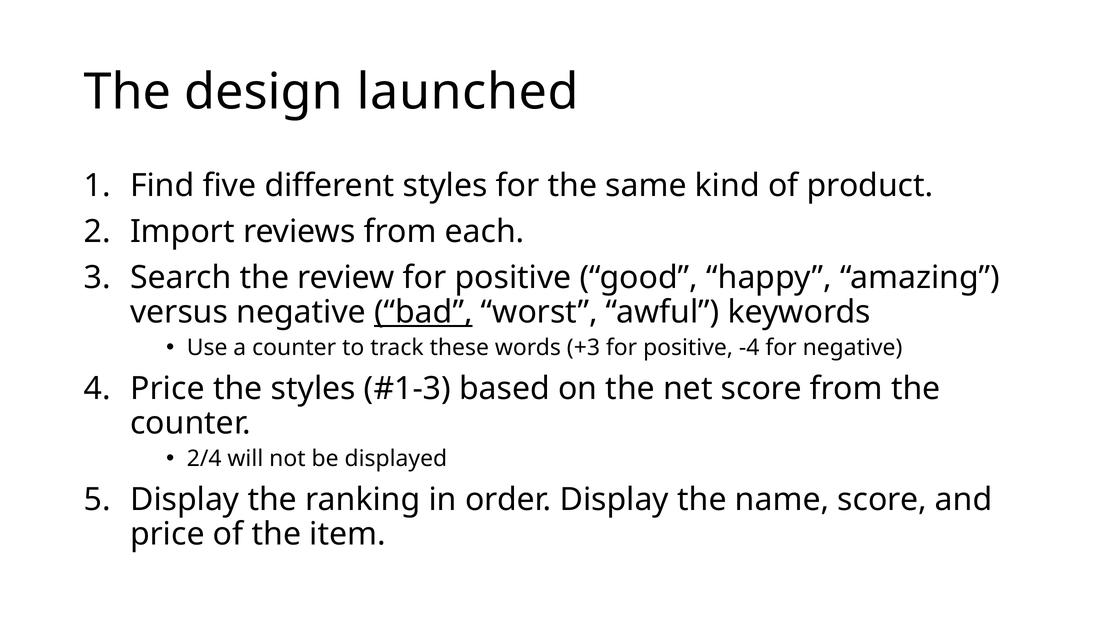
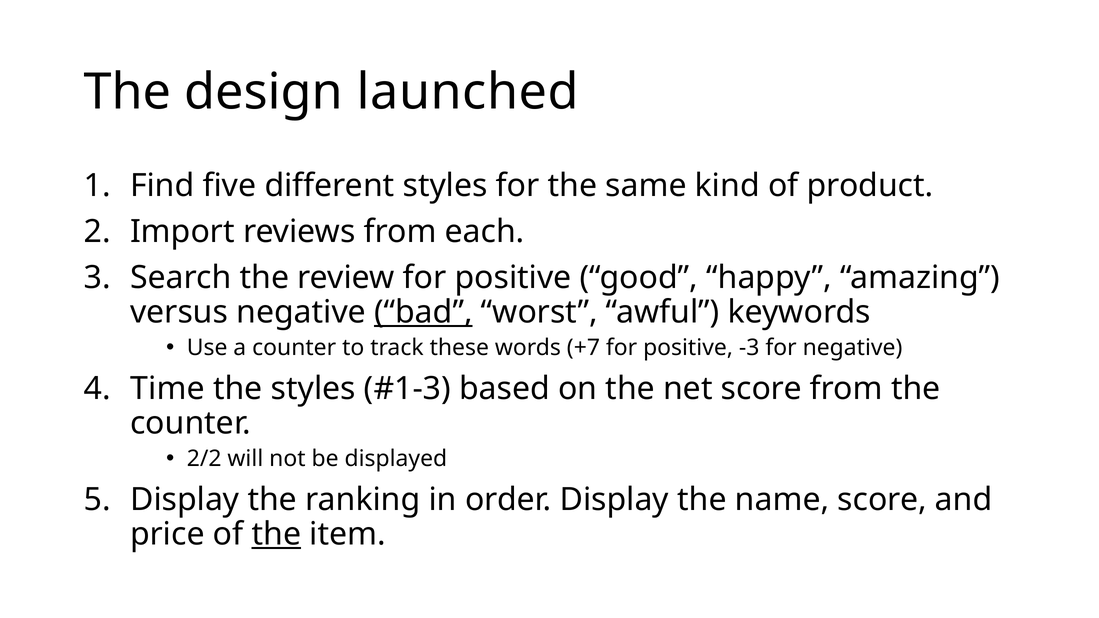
+3: +3 -> +7 (583, 348)
-4: -4 -> -3 (749, 348)
Price: Price -> Time (167, 389)
2/4: 2/4 -> 2/2 (204, 459)
the underline: none -> present (276, 534)
